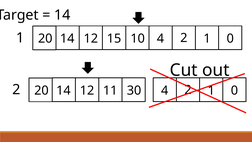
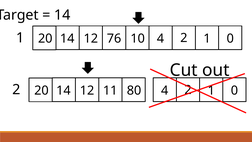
15: 15 -> 76 (114, 39)
30: 30 -> 80 (134, 90)
